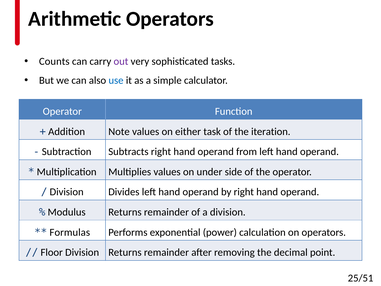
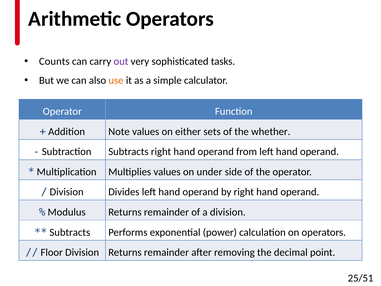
use colour: blue -> orange (116, 80)
task: task -> sets (212, 131)
iteration: iteration -> whether (271, 131)
Formulas: Formulas -> Subtracts (70, 232)
